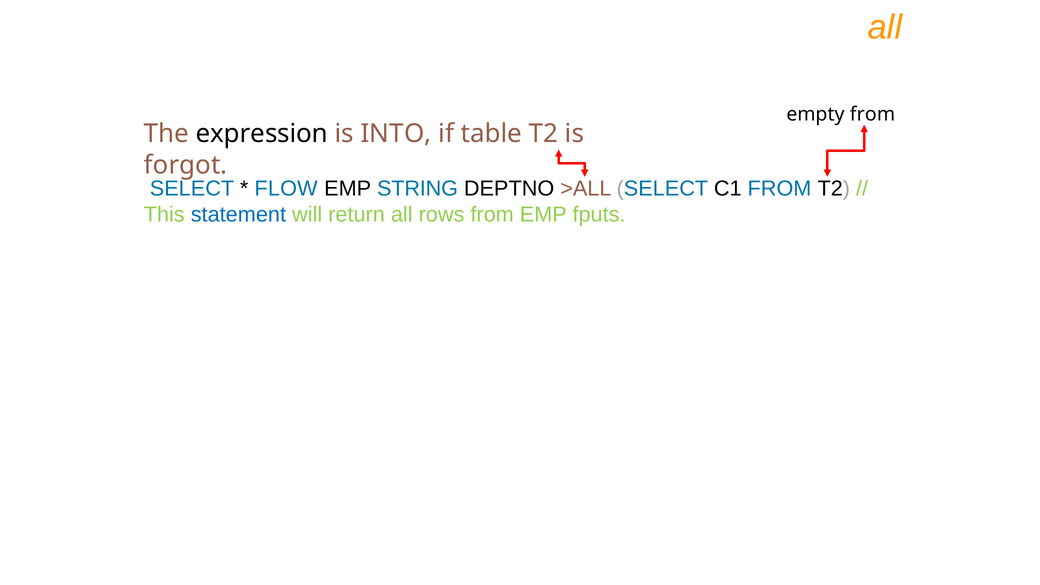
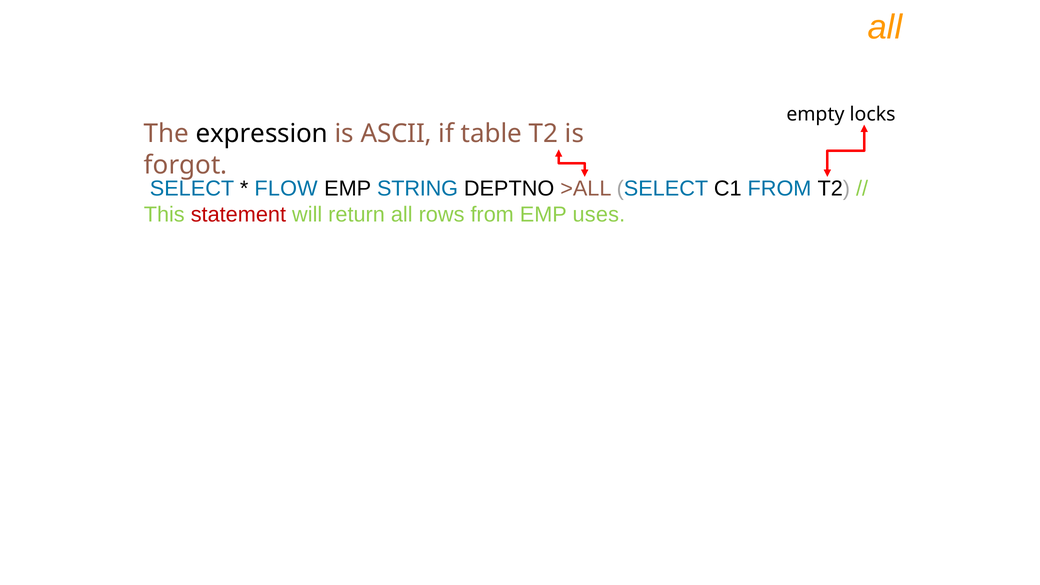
empty from: from -> locks (873, 114)
INTO: INTO -> ASCII (396, 134)
statement colour: blue -> red (238, 214)
fputs: fputs -> uses (599, 214)
